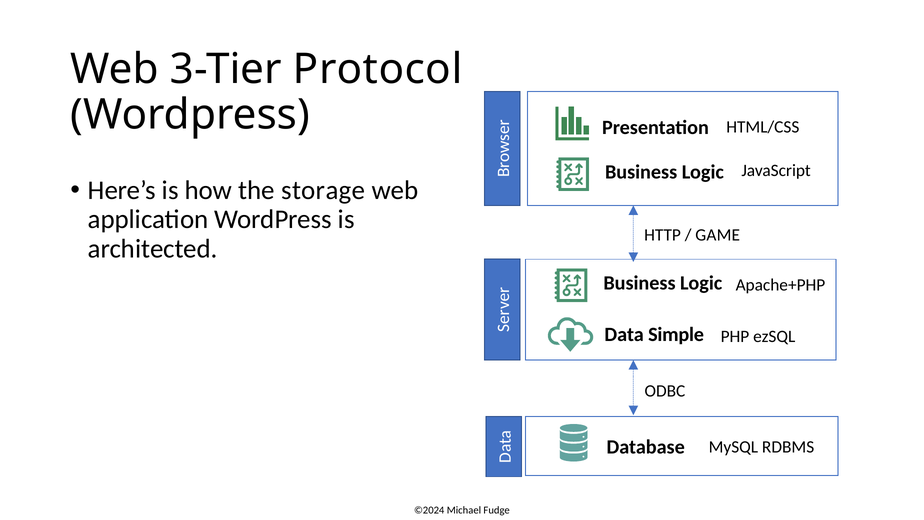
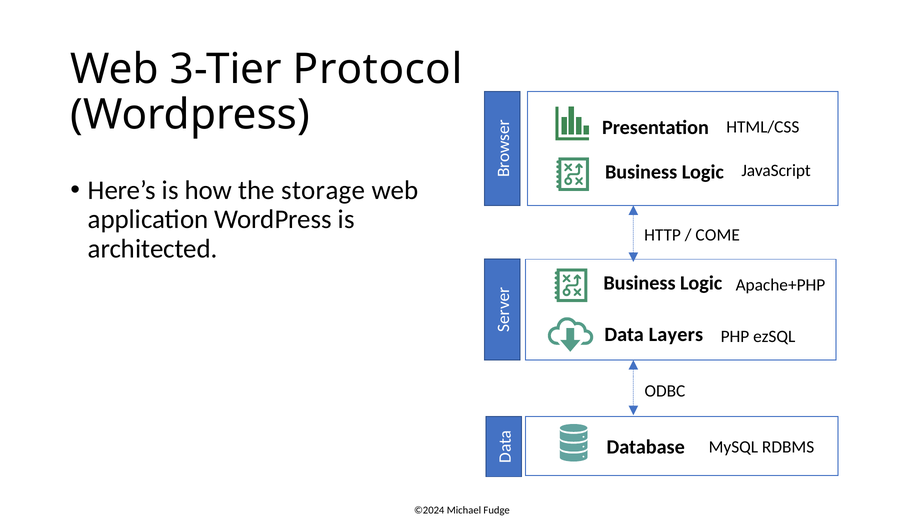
GAME: GAME -> COME (718, 235)
Simple: Simple -> Layers (676, 334)
